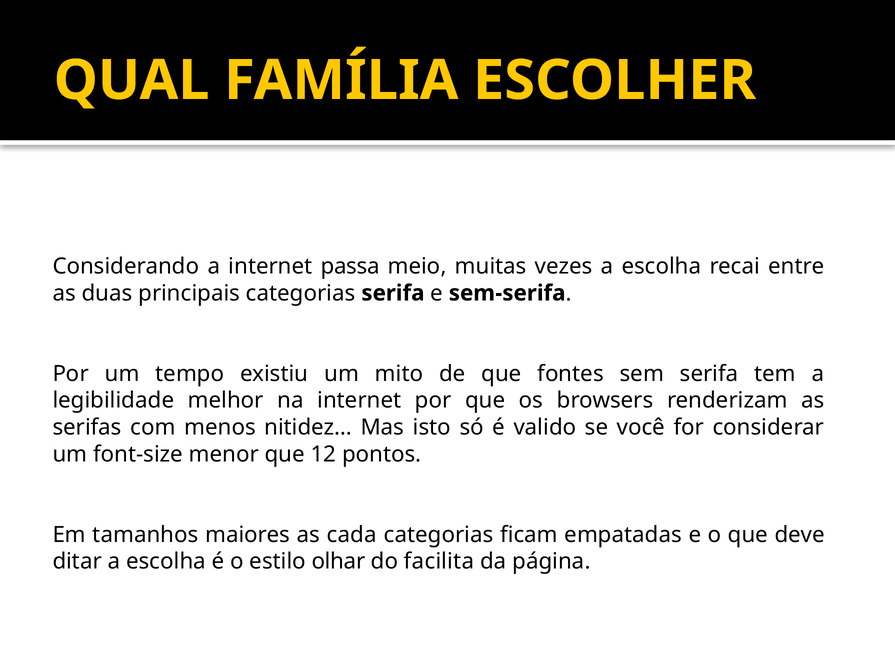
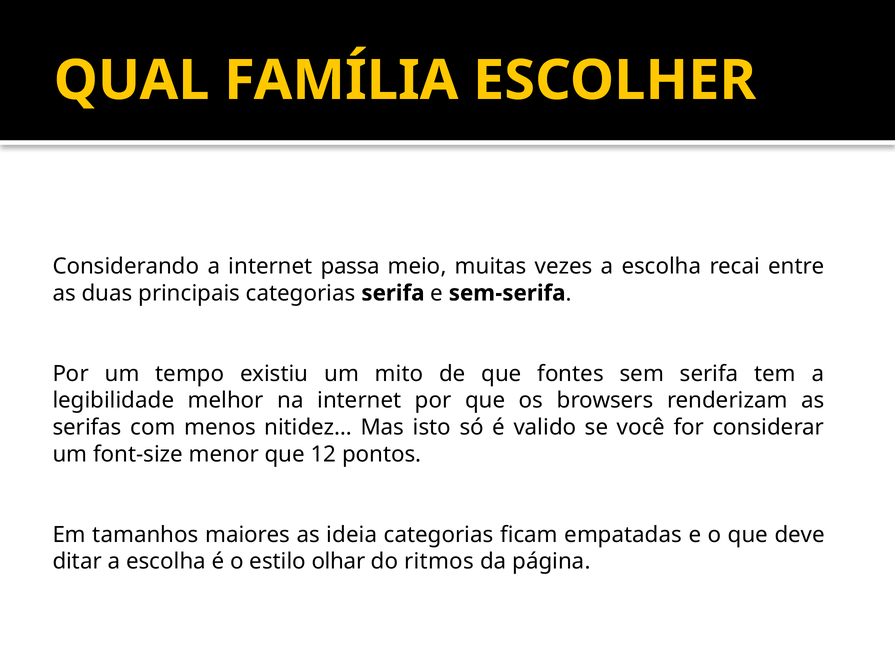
cada: cada -> ideia (352, 535)
facilita: facilita -> ritmos (439, 562)
